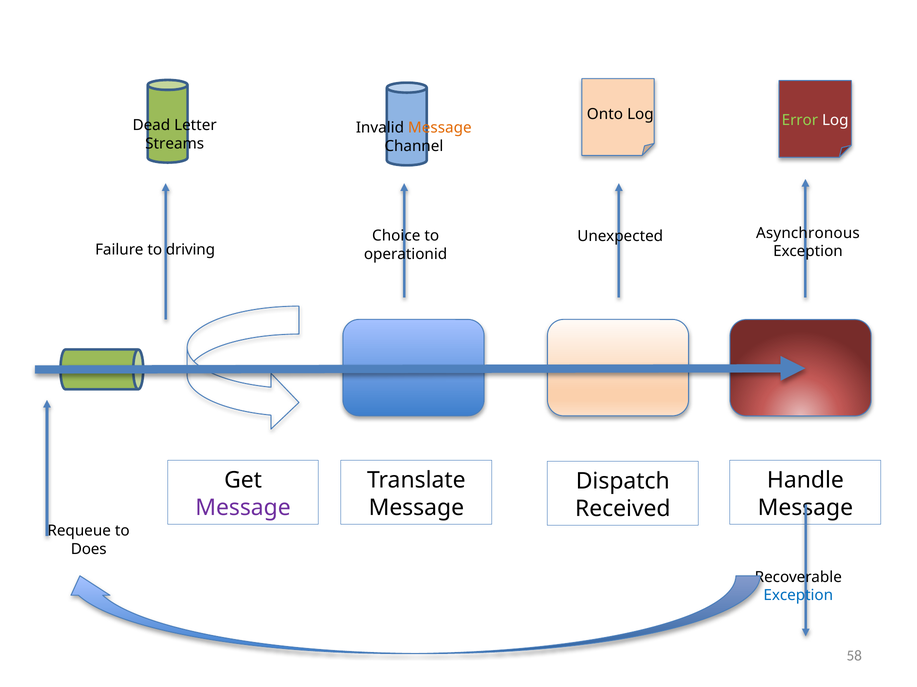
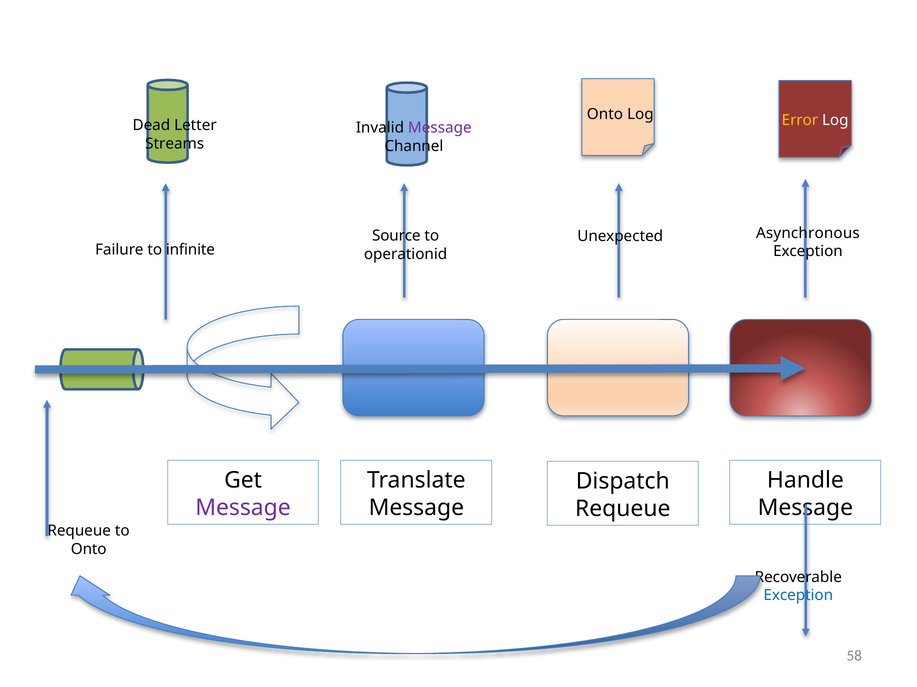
Error colour: light green -> yellow (800, 120)
Message colour: orange -> purple (440, 128)
Choice: Choice -> Source (396, 236)
driving: driving -> infinite (190, 250)
Received: Received -> Requeue (623, 509)
Does: Does -> Onto (89, 550)
